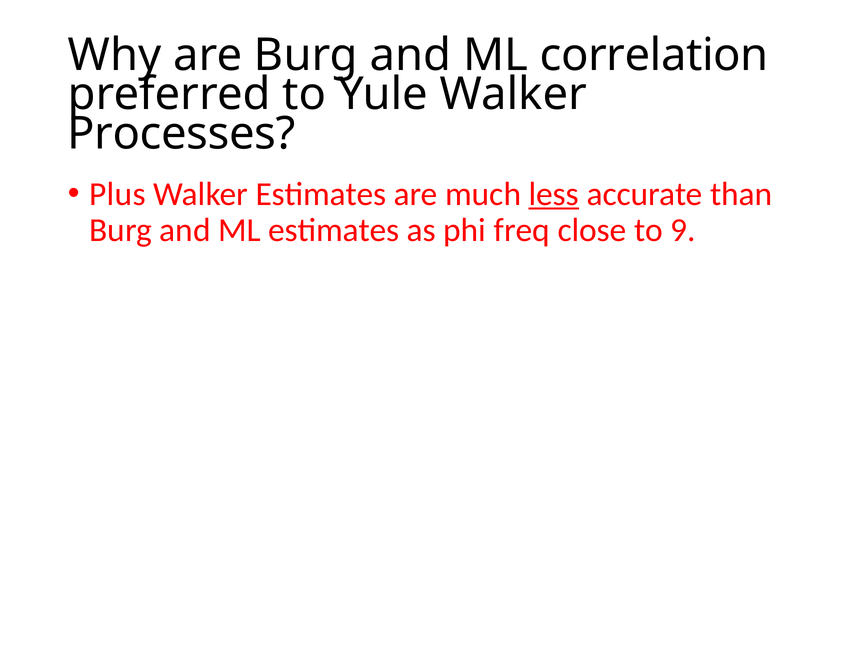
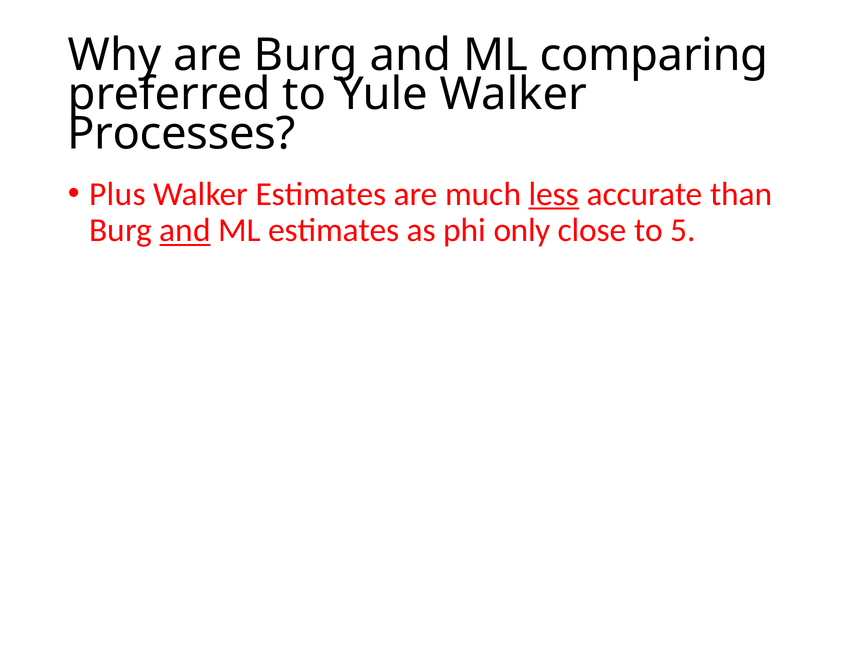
correlation: correlation -> comparing (654, 55)
and underline: none -> present (185, 230)
freq: freq -> only (522, 230)
9: 9 -> 5 (683, 230)
